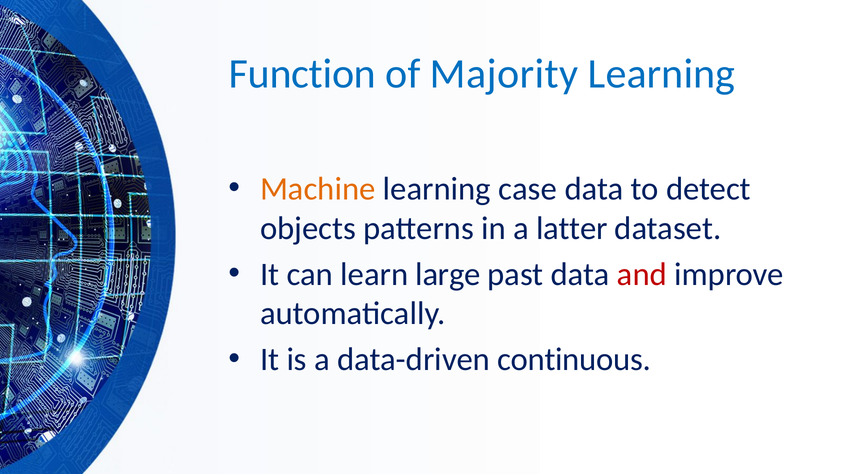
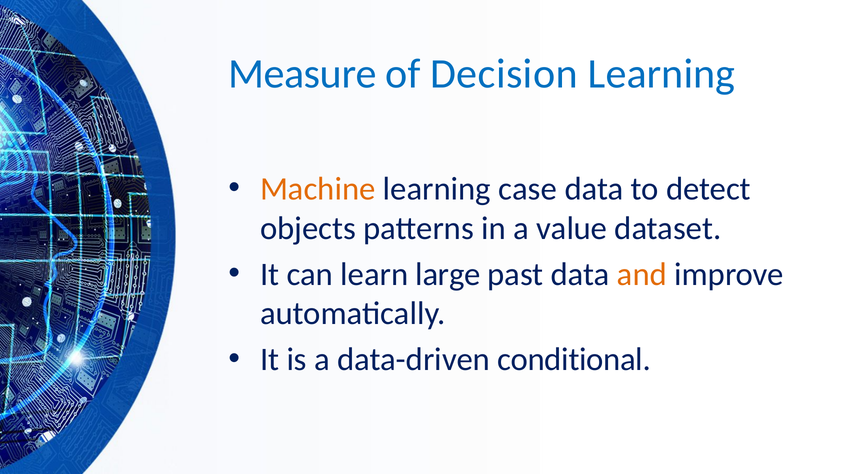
Function: Function -> Measure (302, 74)
Majority: Majority -> Decision (504, 74)
latter: latter -> value (572, 228)
and colour: red -> orange (642, 274)
continuous: continuous -> conditional (574, 359)
